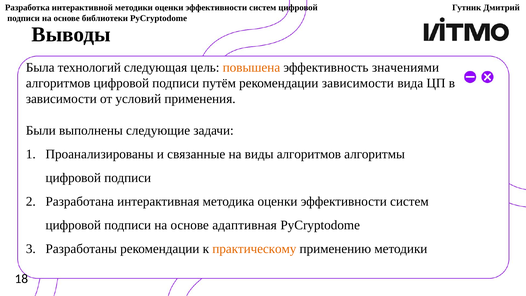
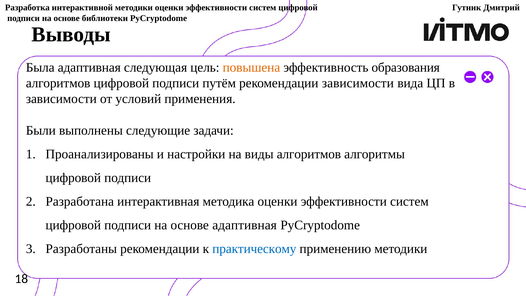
Была технологий: технологий -> адаптивная (89, 67)
значениями: значениями -> образования (406, 67)
связанные: связанные -> настройки (196, 154)
практическому colour: orange -> blue (254, 249)
